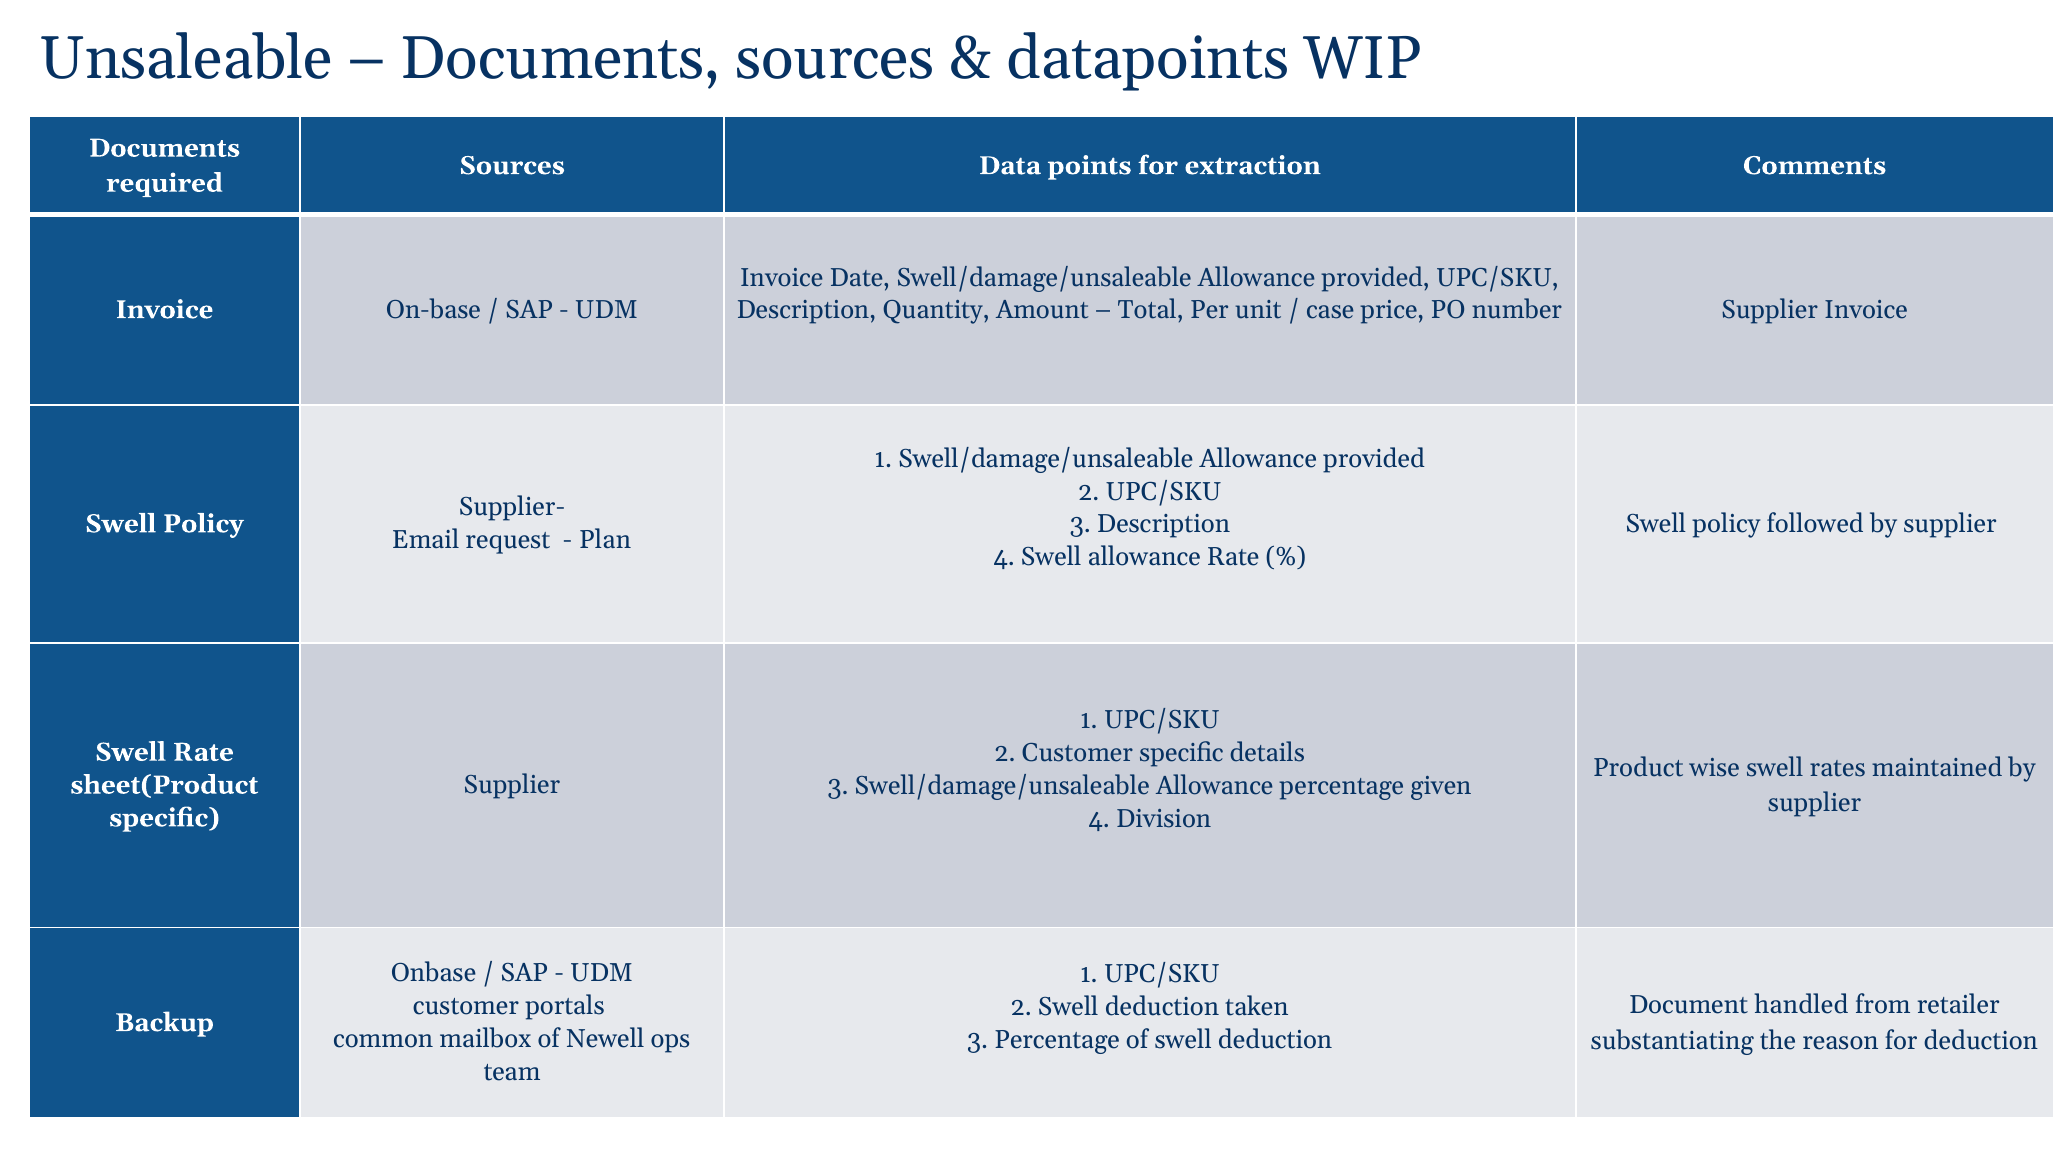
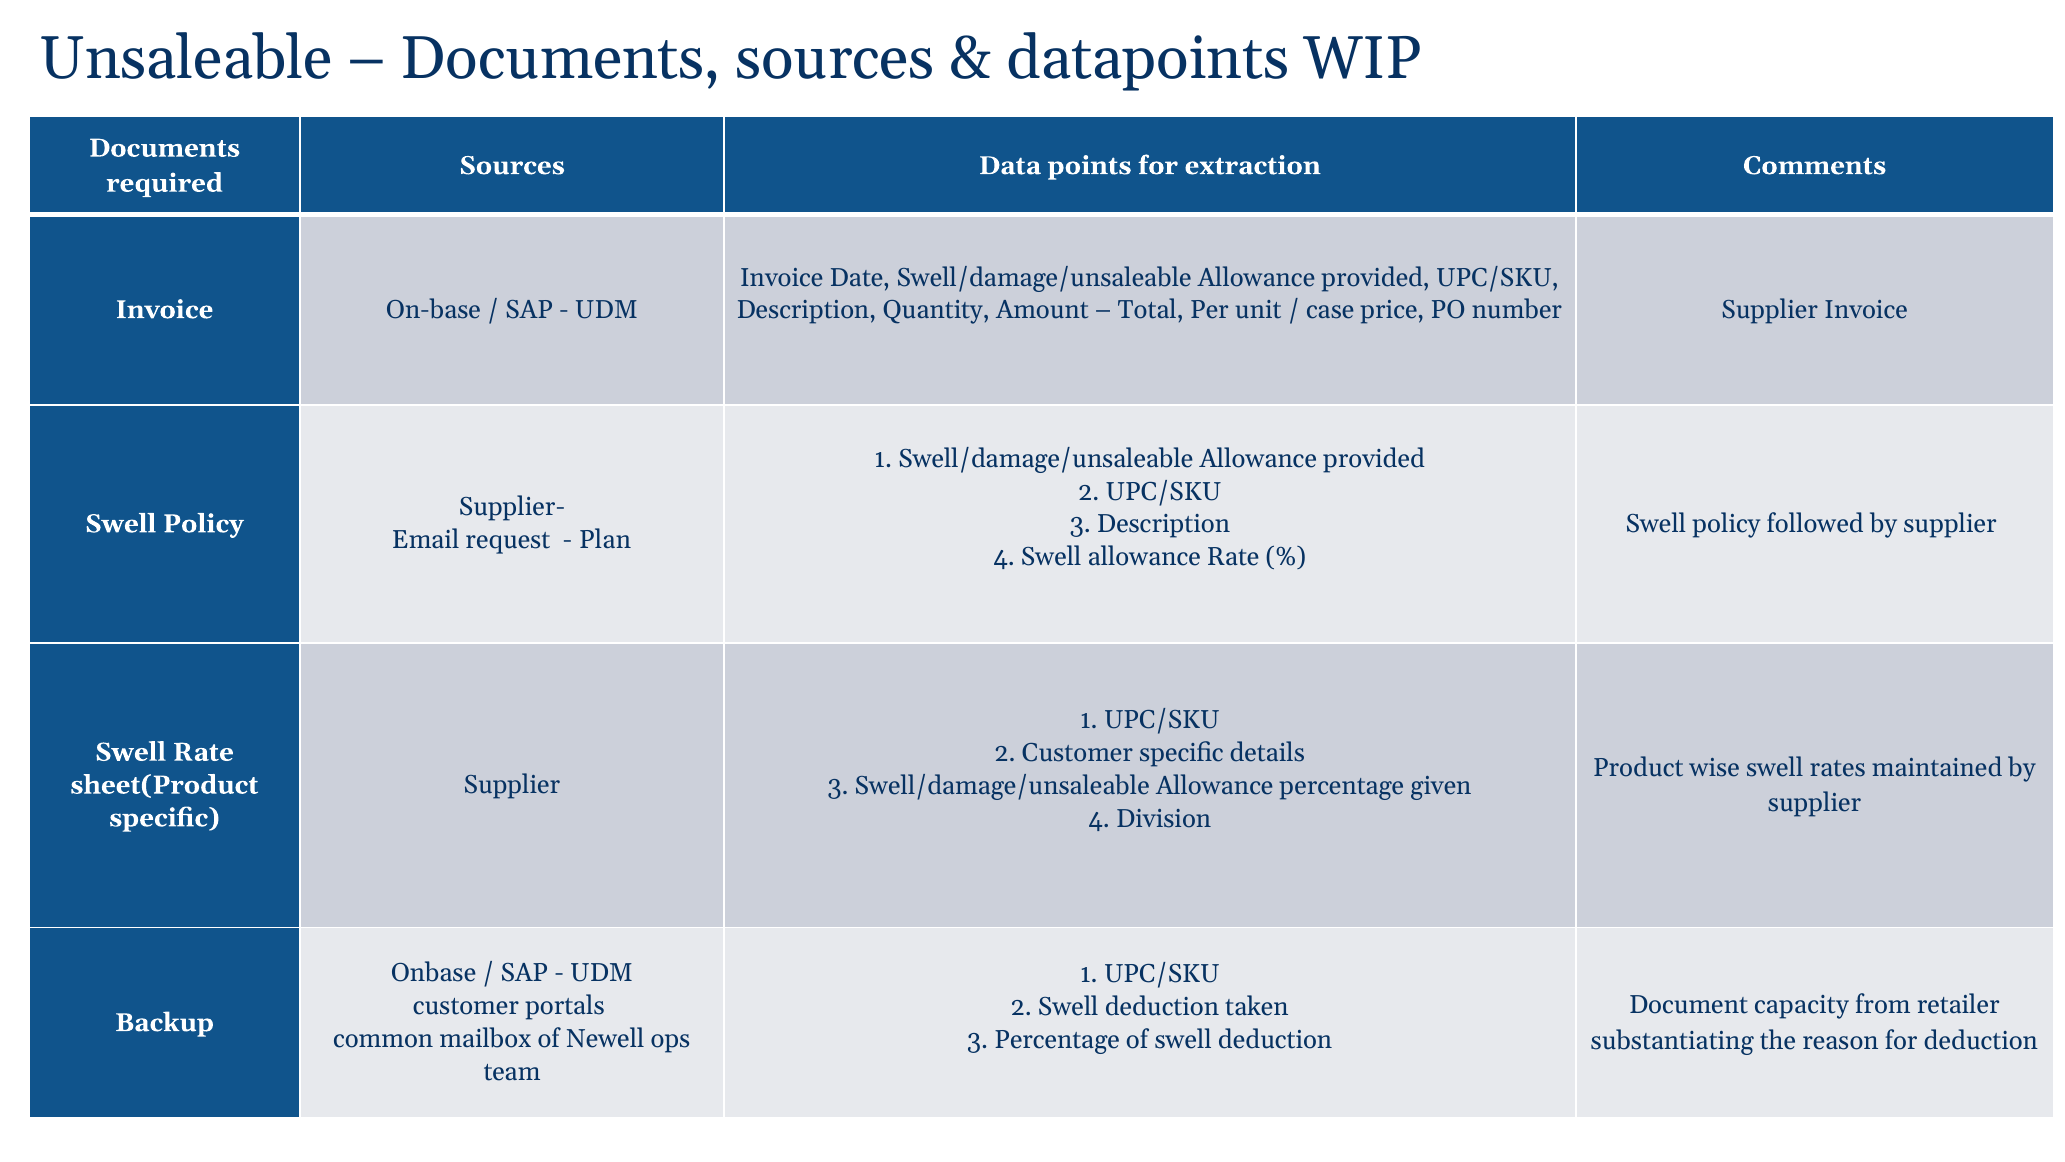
handled: handled -> capacity (1801, 1005)
